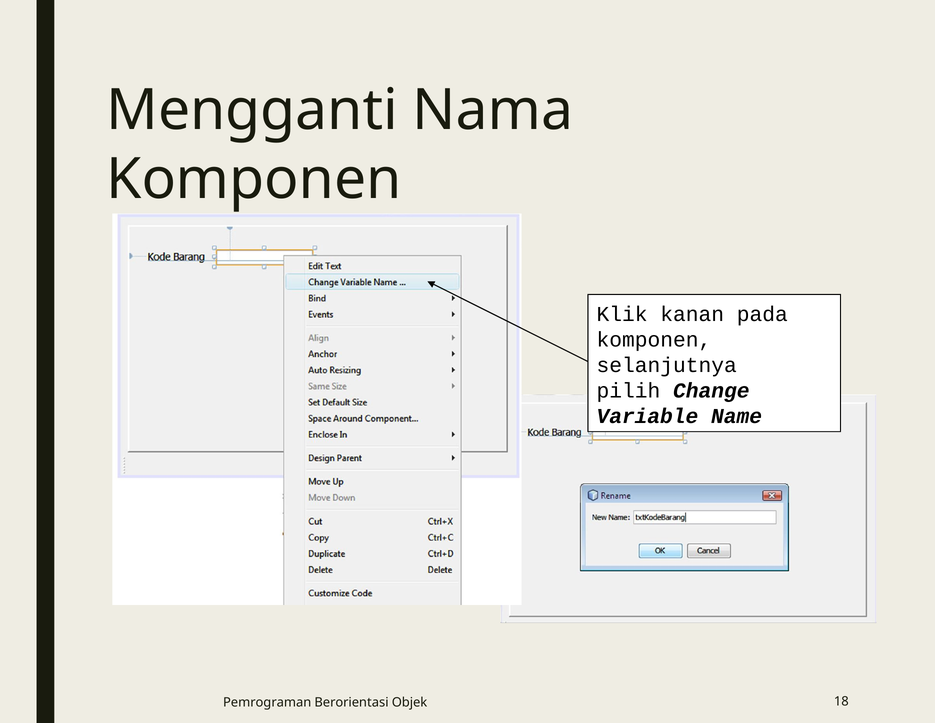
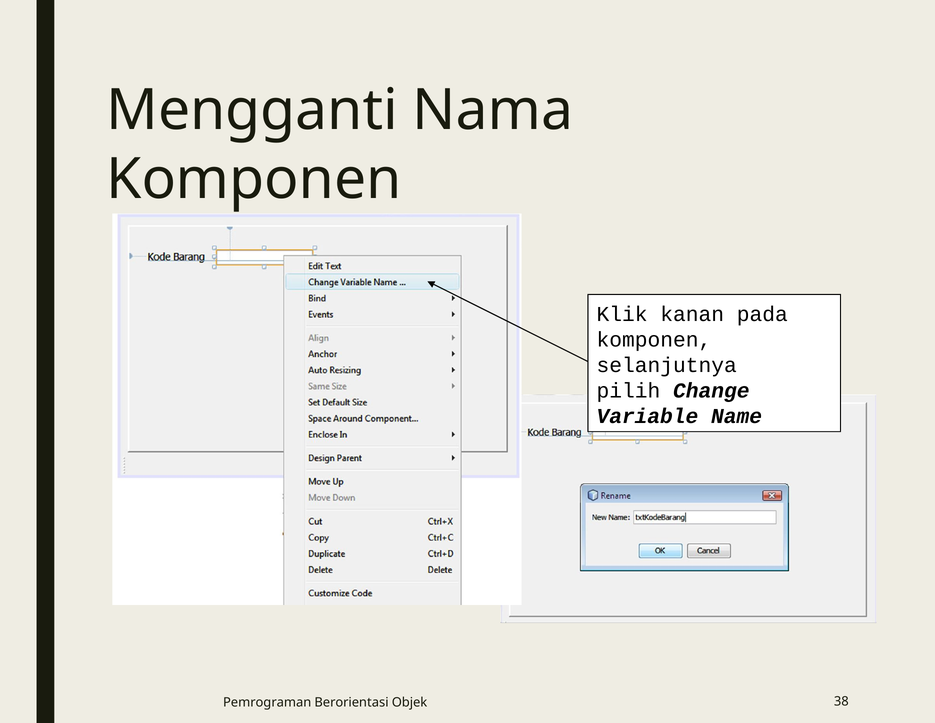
18: 18 -> 38 (841, 701)
